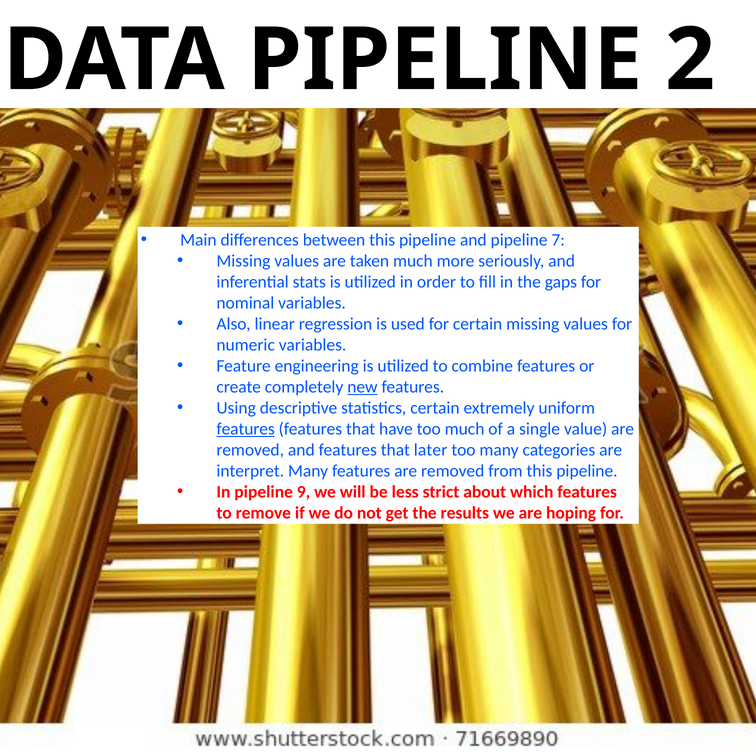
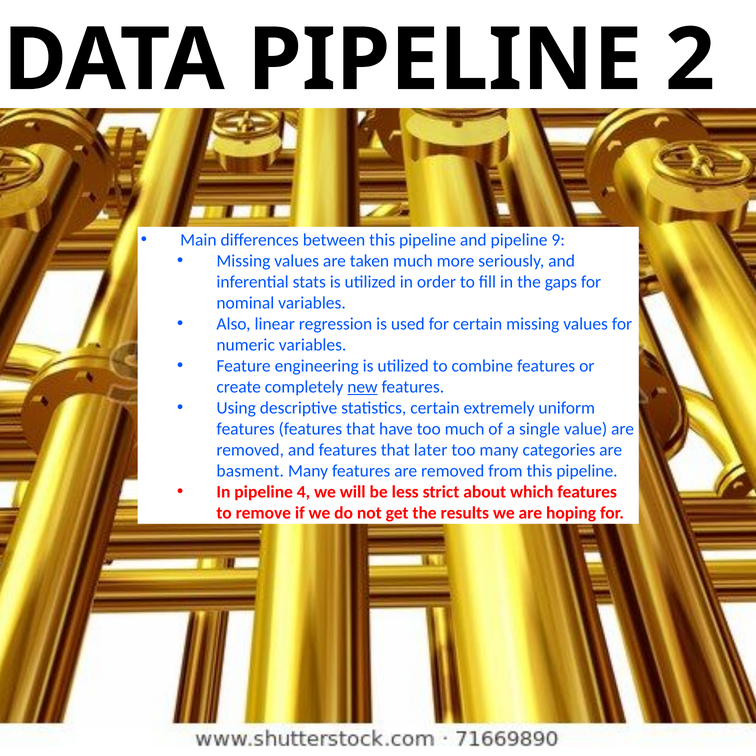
7: 7 -> 9 (558, 240)
features underline: present -> none (246, 429)
interpret: interpret -> basment (250, 471)
9: 9 -> 4 (304, 492)
